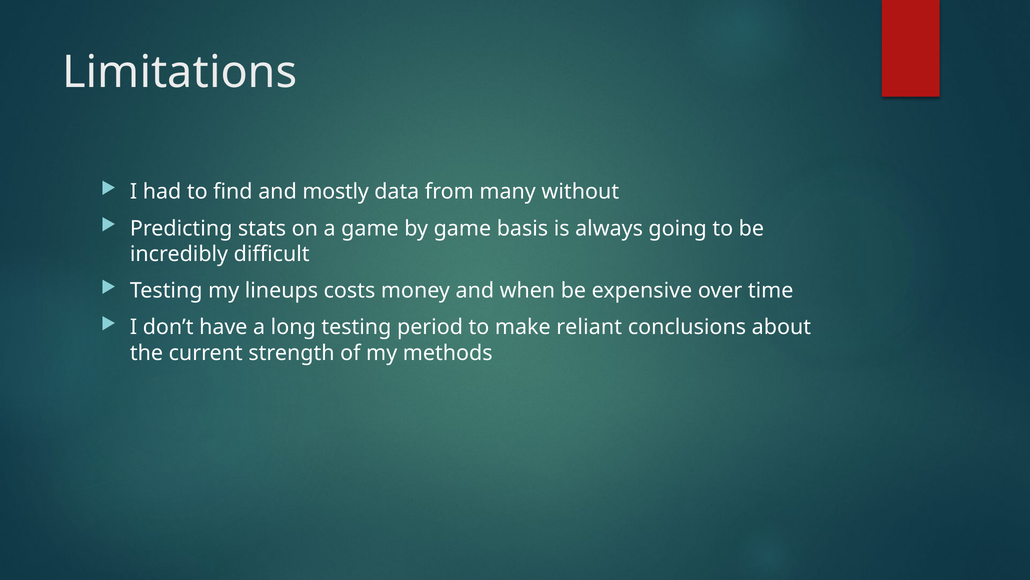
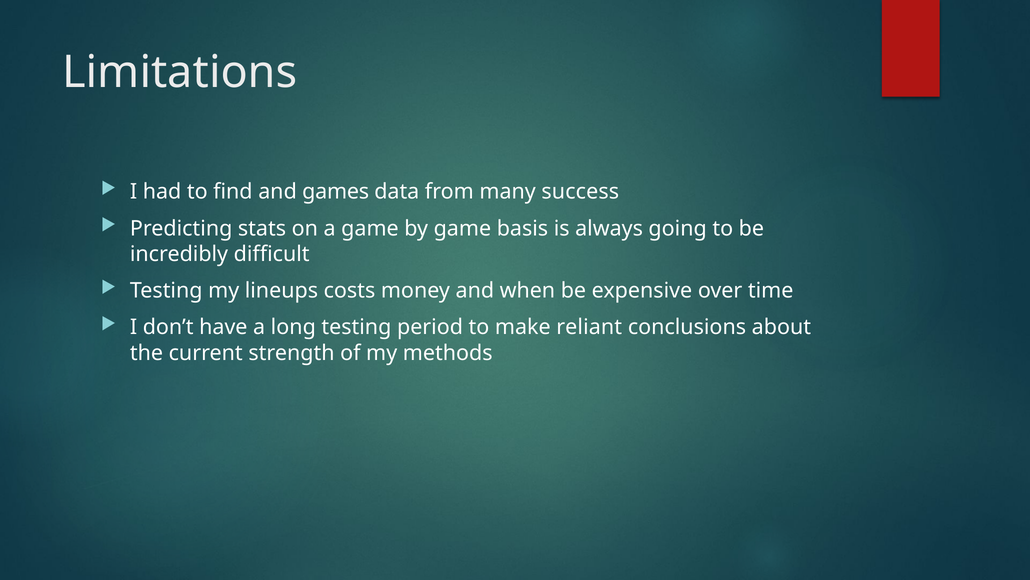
mostly: mostly -> games (336, 192)
without: without -> success (580, 192)
